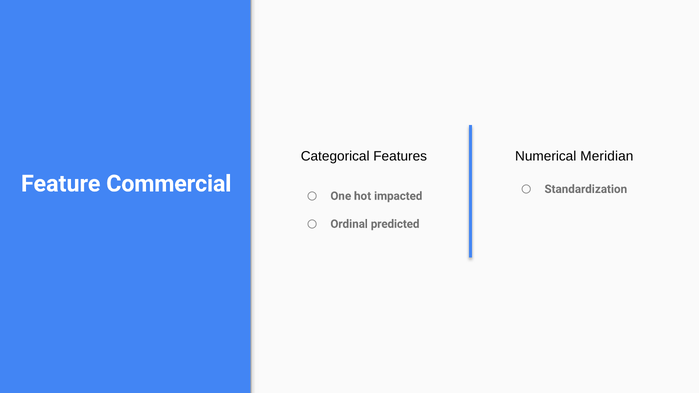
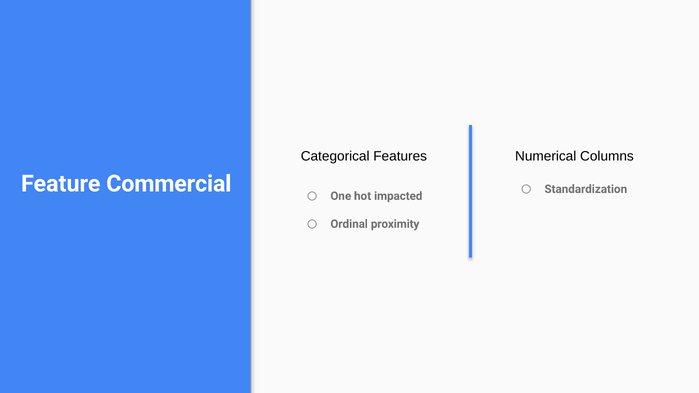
Meridian: Meridian -> Columns (607, 156)
predicted: predicted -> proximity (395, 224)
